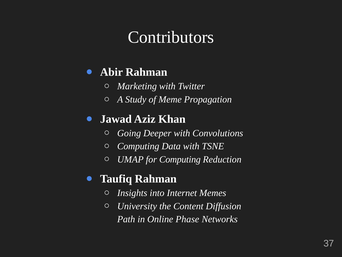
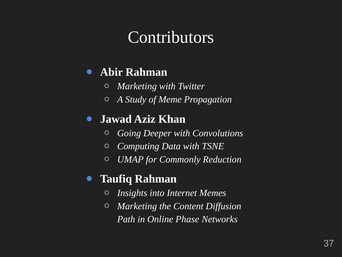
for Computing: Computing -> Commonly (180, 159)
University: University -> Marketing (137, 206)
